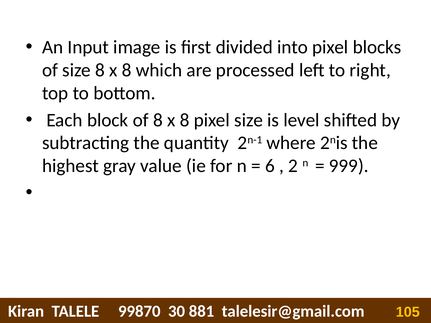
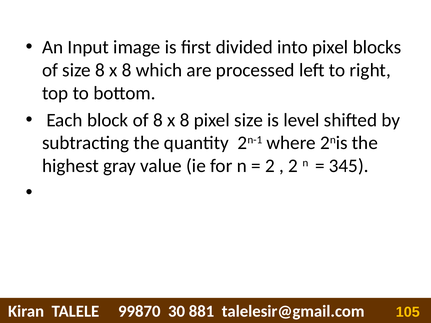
6: 6 -> 2 (270, 166)
999: 999 -> 345 (349, 166)
